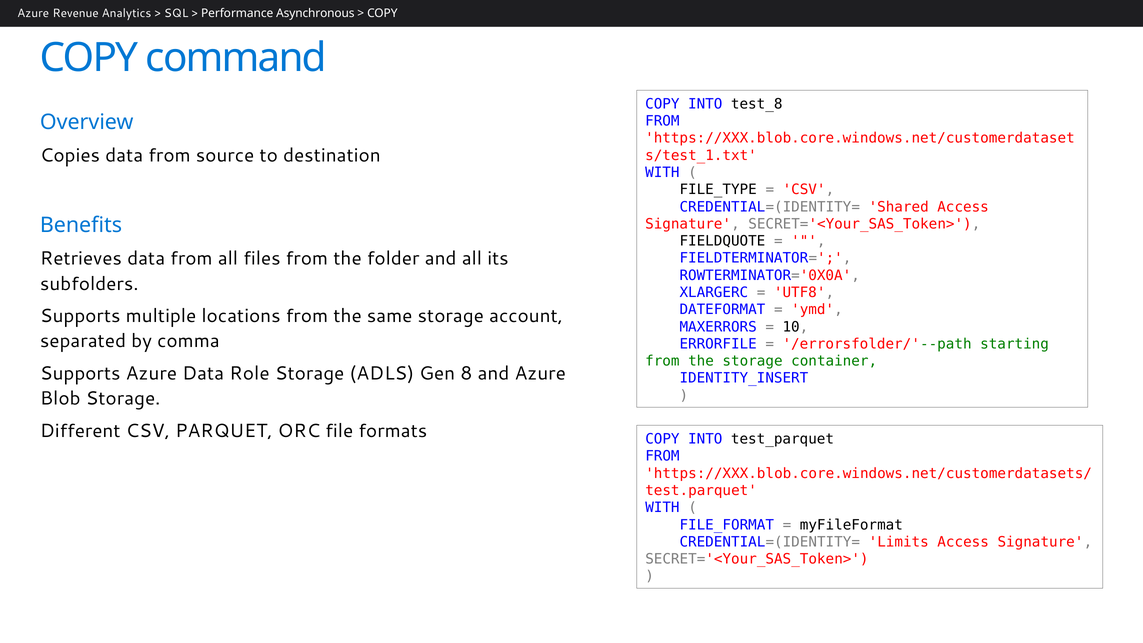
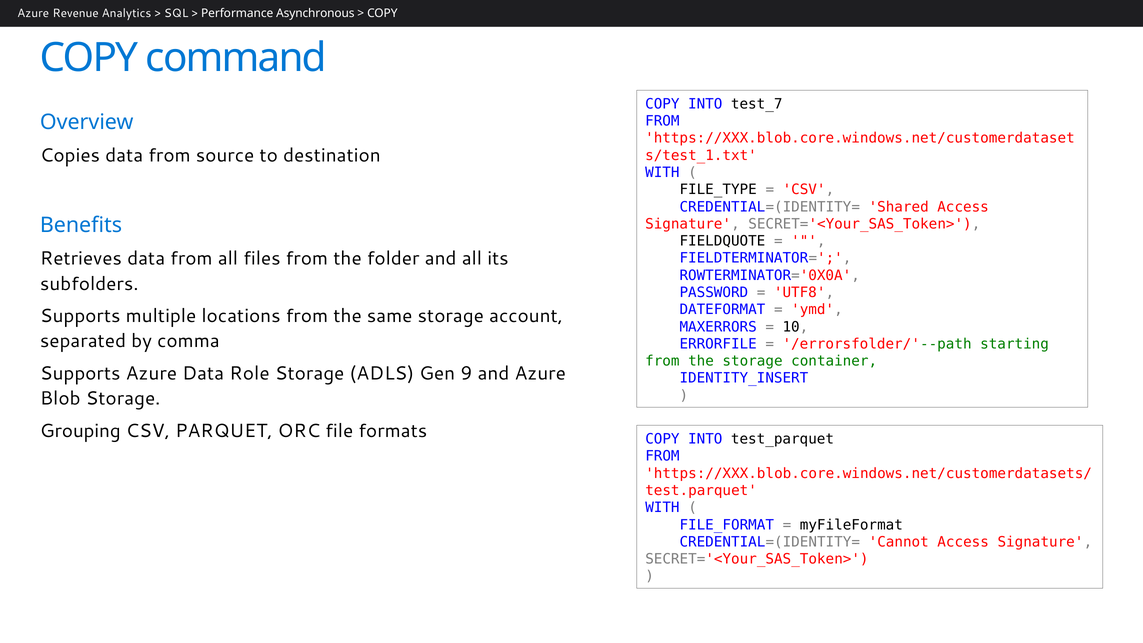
test_8: test_8 -> test_7 (757, 104)
XLARGERC: XLARGERC -> PASSWORD (714, 293)
8: 8 -> 9 (466, 373)
Different: Different -> Grouping (80, 431)
Limits: Limits -> Cannot (899, 542)
